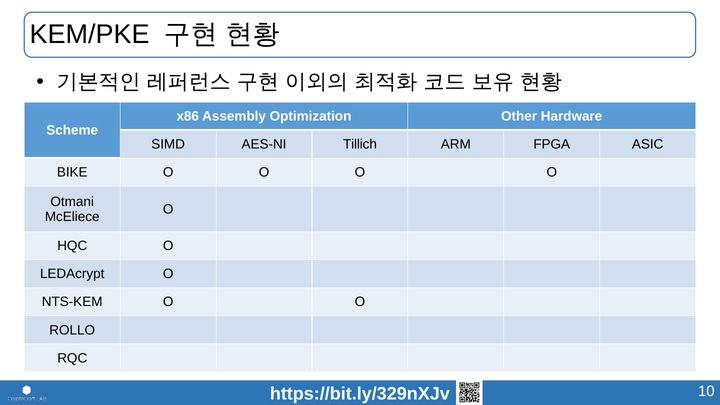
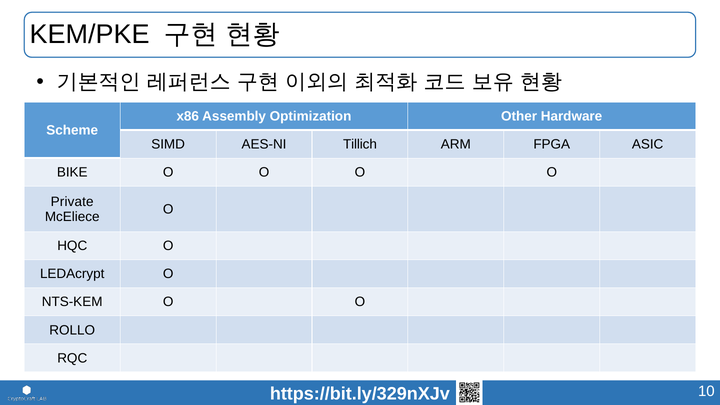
Otmani: Otmani -> Private (72, 202)
